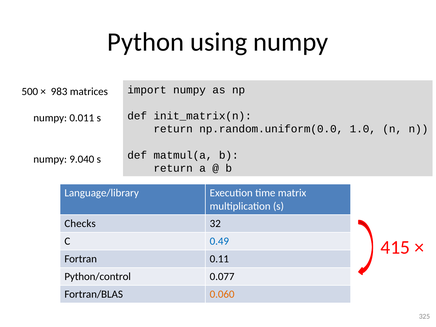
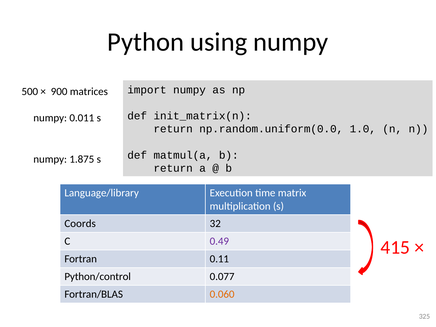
983: 983 -> 900 (59, 92)
9.040: 9.040 -> 1.875 (82, 159)
Checks: Checks -> Coords (80, 224)
0.49 colour: blue -> purple (219, 241)
